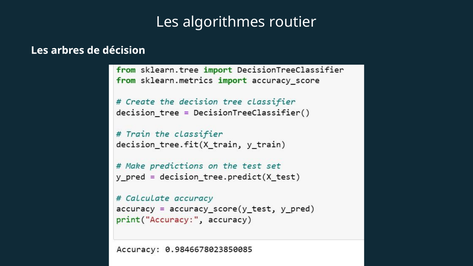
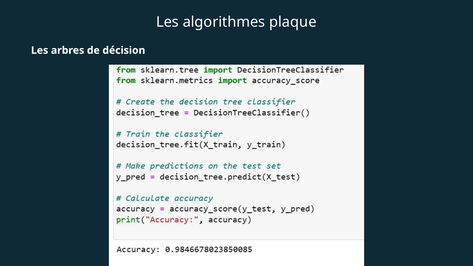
routier: routier -> plaque (293, 22)
